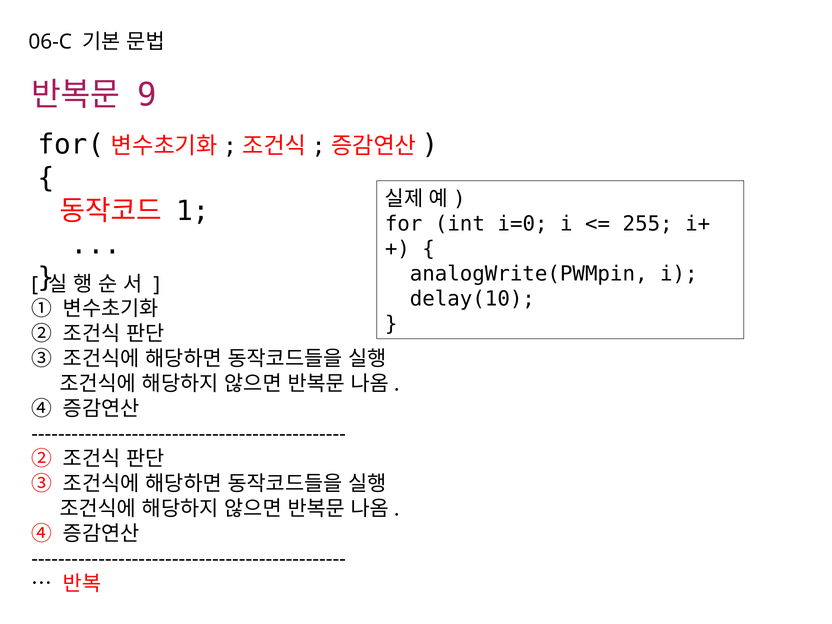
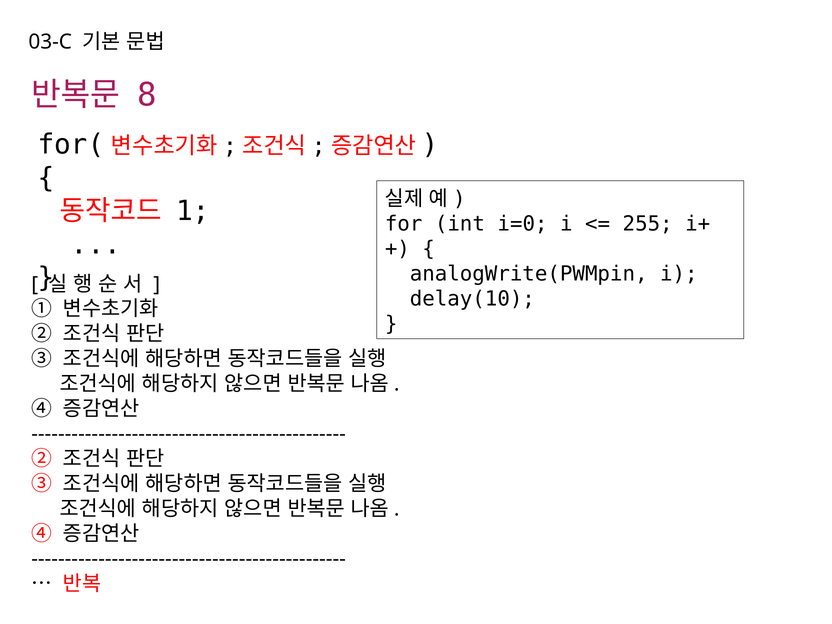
06-C: 06-C -> 03-C (50, 42)
9: 9 -> 8 (147, 95)
